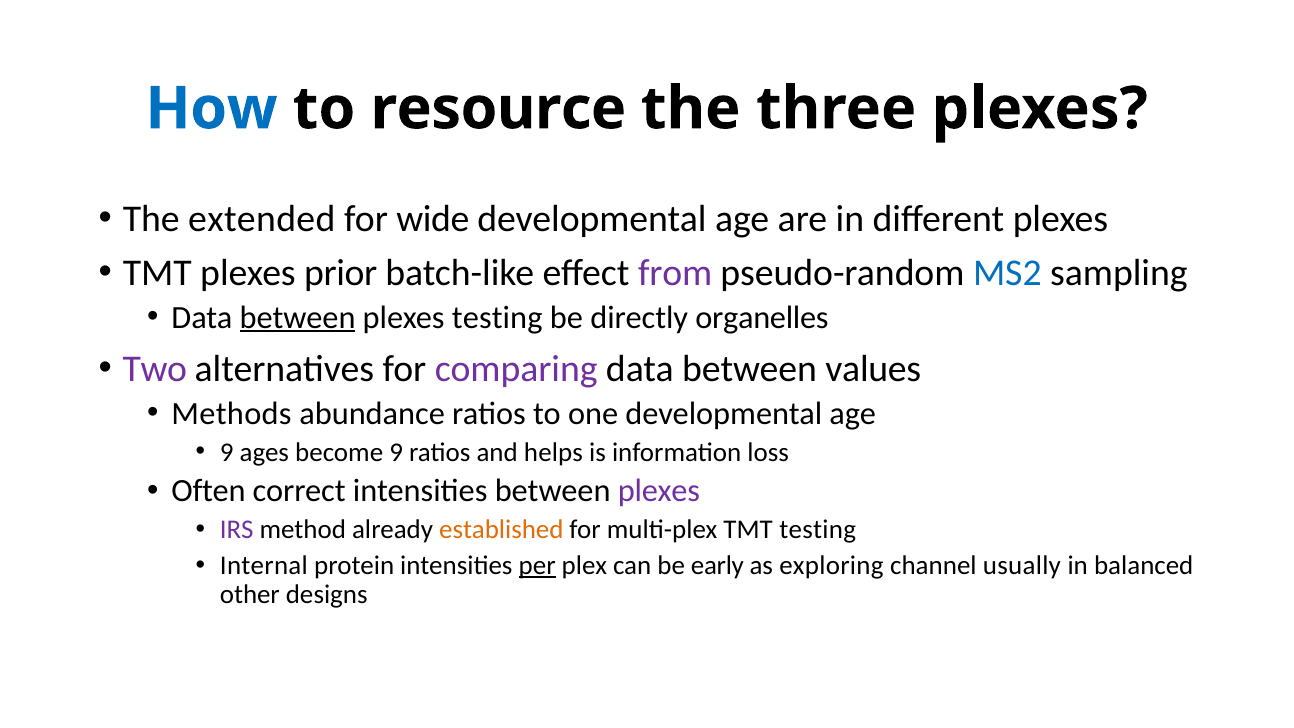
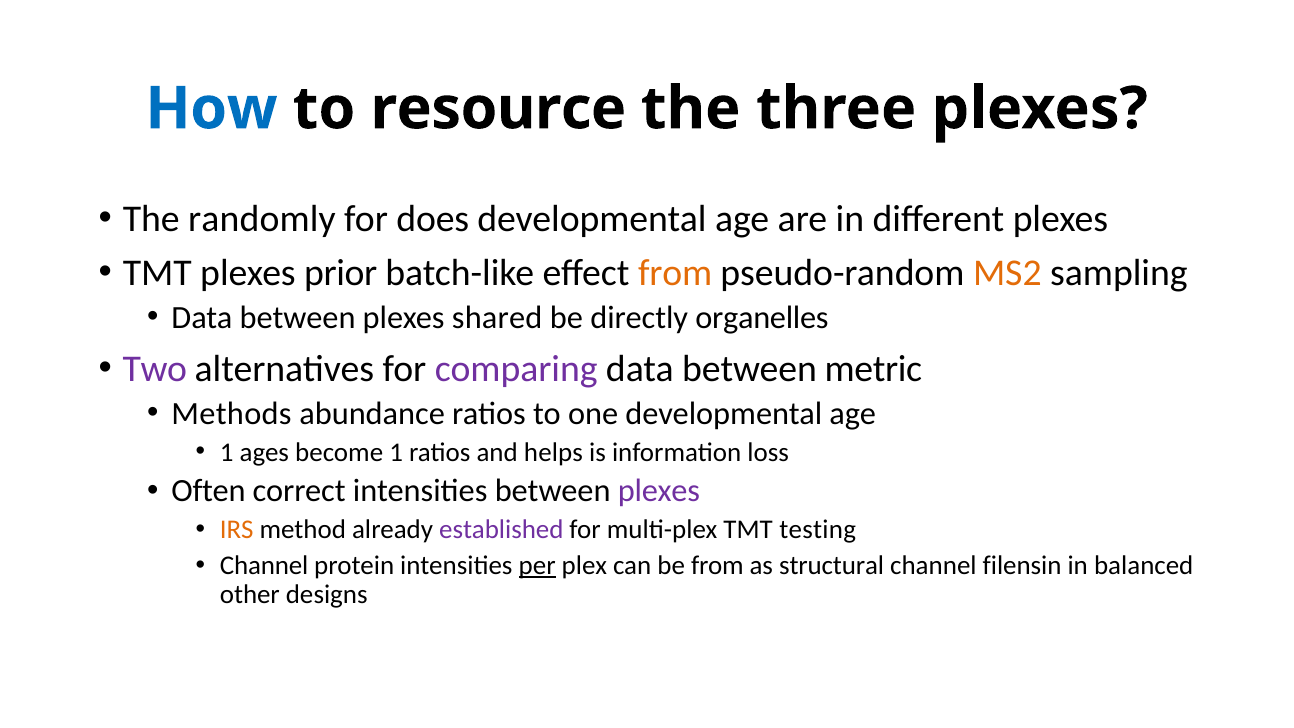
extended: extended -> randomly (262, 219)
wide: wide -> does (433, 219)
from colour: purple -> orange (675, 273)
MS2 colour: blue -> orange (1007, 273)
between underline: present -> none (298, 317)
plexes testing: testing -> shared (497, 317)
values: values -> metric (873, 369)
9: 9 -> 1 (227, 452)
become 9: 9 -> 1 (396, 452)
IRS colour: purple -> orange (237, 530)
established colour: orange -> purple (501, 530)
Internal: Internal -> Channel (264, 566)
be early: early -> from (717, 566)
exploring: exploring -> structural (832, 566)
usually: usually -> filensin (1022, 566)
